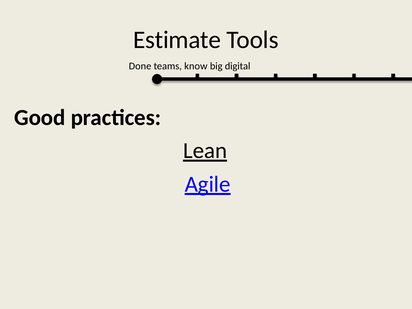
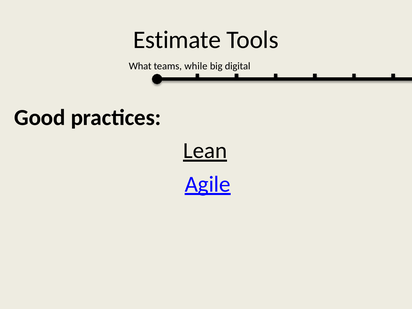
Done: Done -> What (140, 66)
know: know -> while (196, 66)
